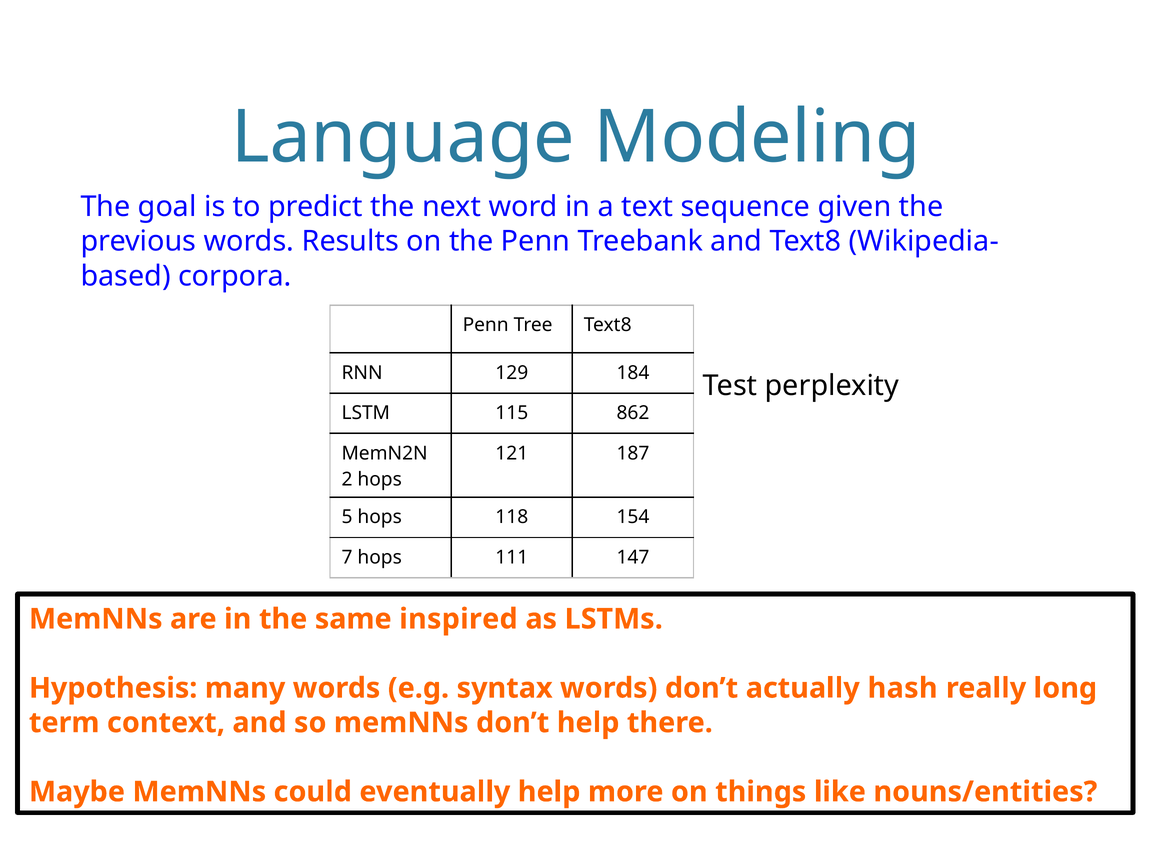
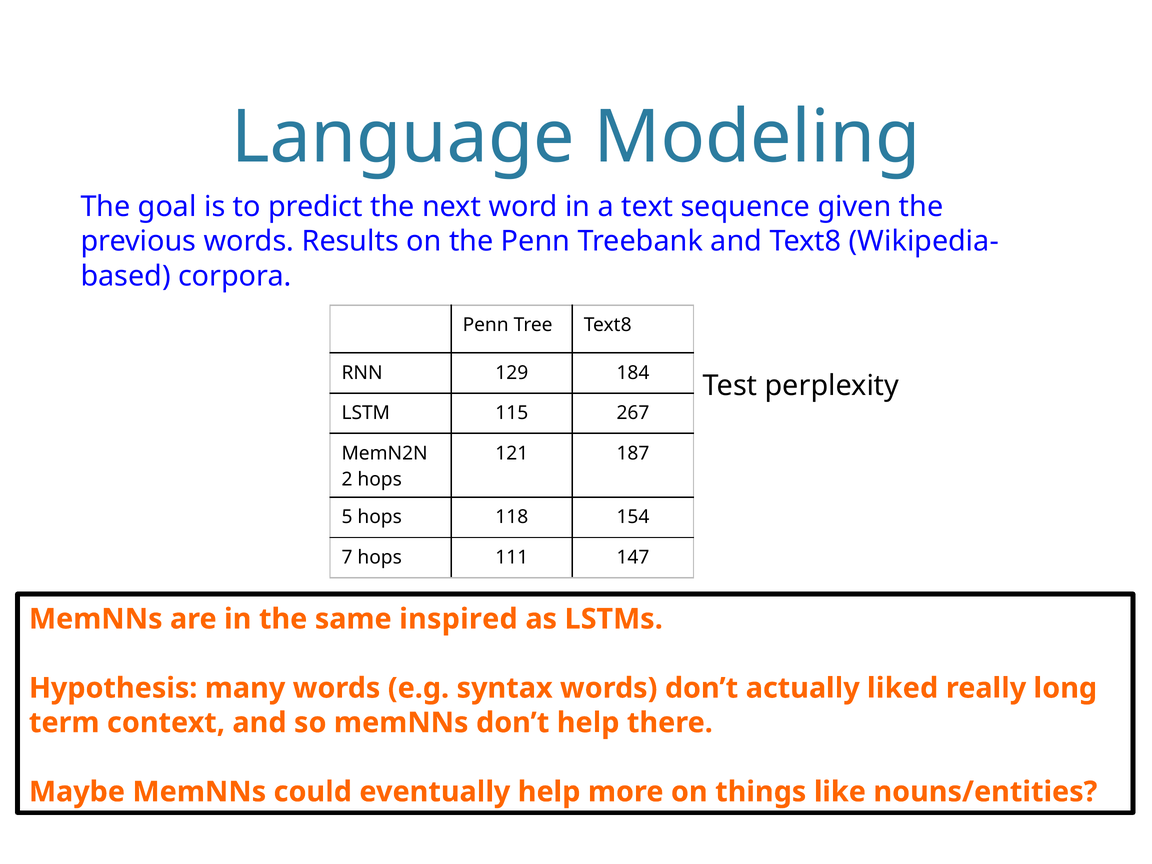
862: 862 -> 267 (633, 413)
hash: hash -> liked (903, 688)
